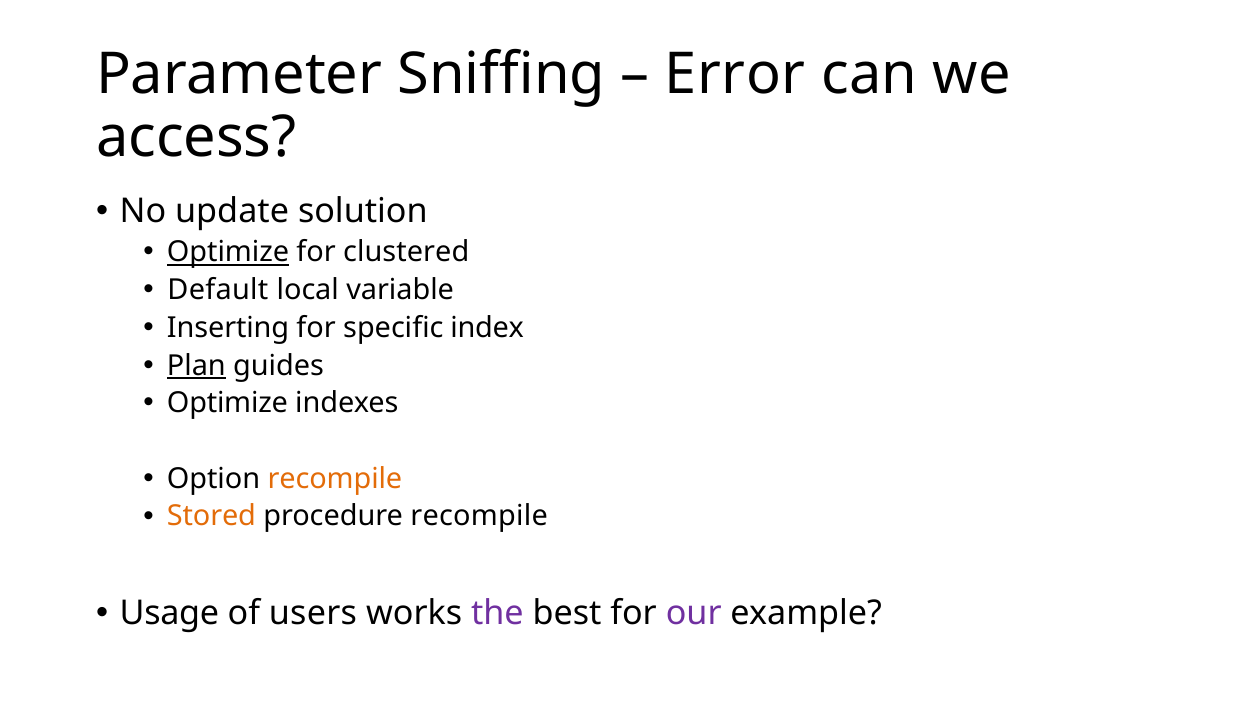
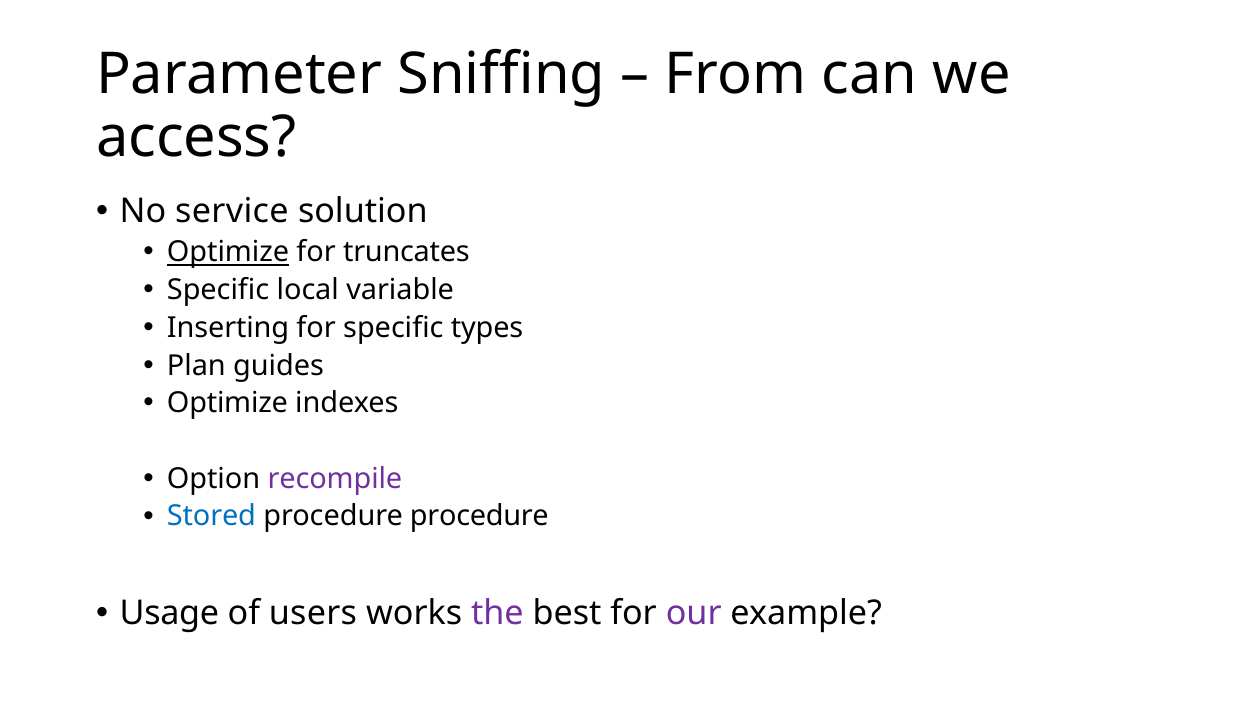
Error: Error -> From (736, 75)
update: update -> service (232, 212)
clustered: clustered -> truncates (406, 252)
Default: Default -> Specific (218, 290)
index: index -> types (487, 328)
Plan underline: present -> none (196, 365)
recompile colour: orange -> purple (335, 478)
Stored colour: orange -> blue (211, 516)
procedure recompile: recompile -> procedure (479, 516)
